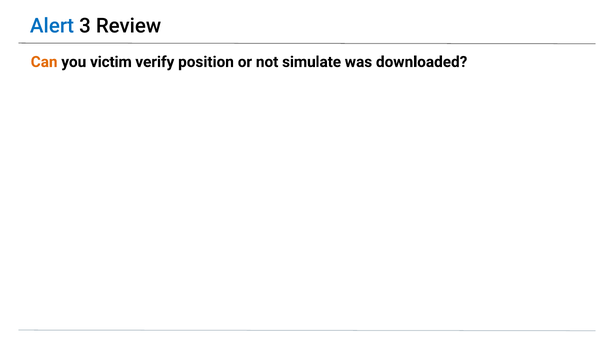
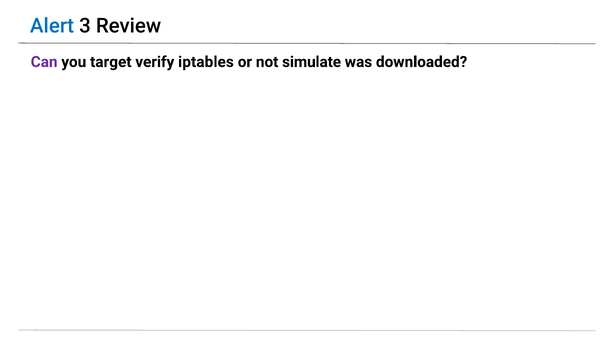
Can colour: orange -> purple (44, 62)
victim: victim -> target (111, 62)
position: position -> iptables (206, 62)
